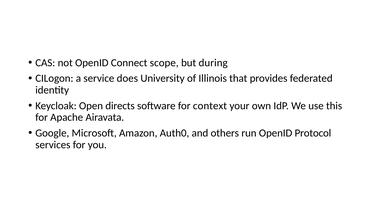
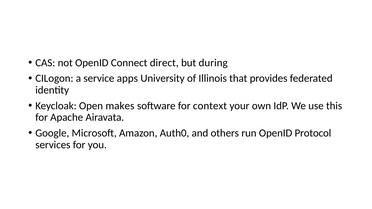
scope: scope -> direct (164, 63)
does: does -> apps (127, 78)
directs: directs -> makes (120, 106)
